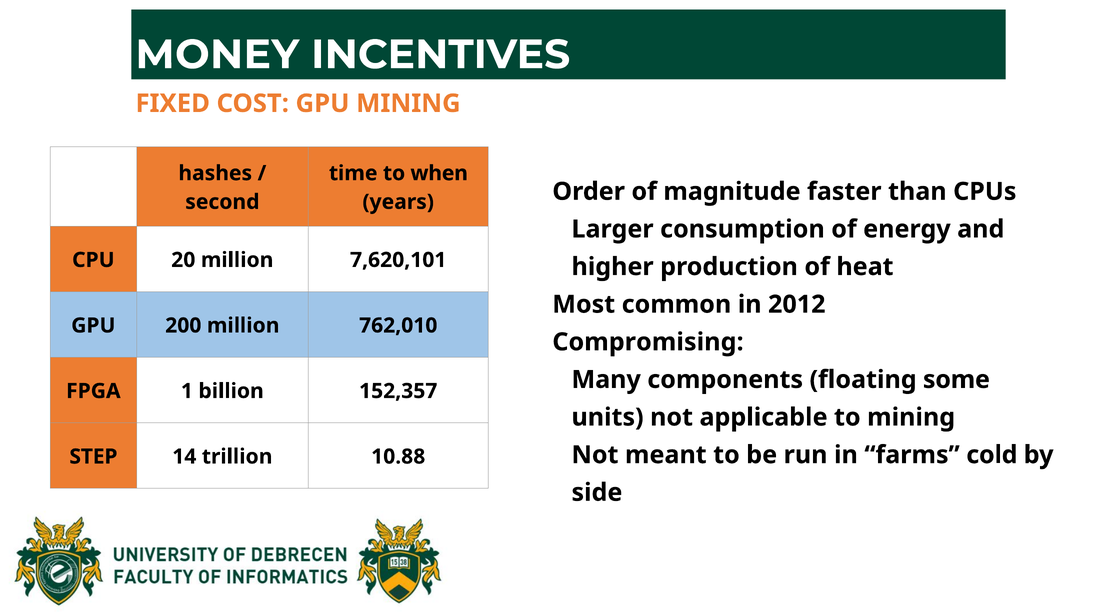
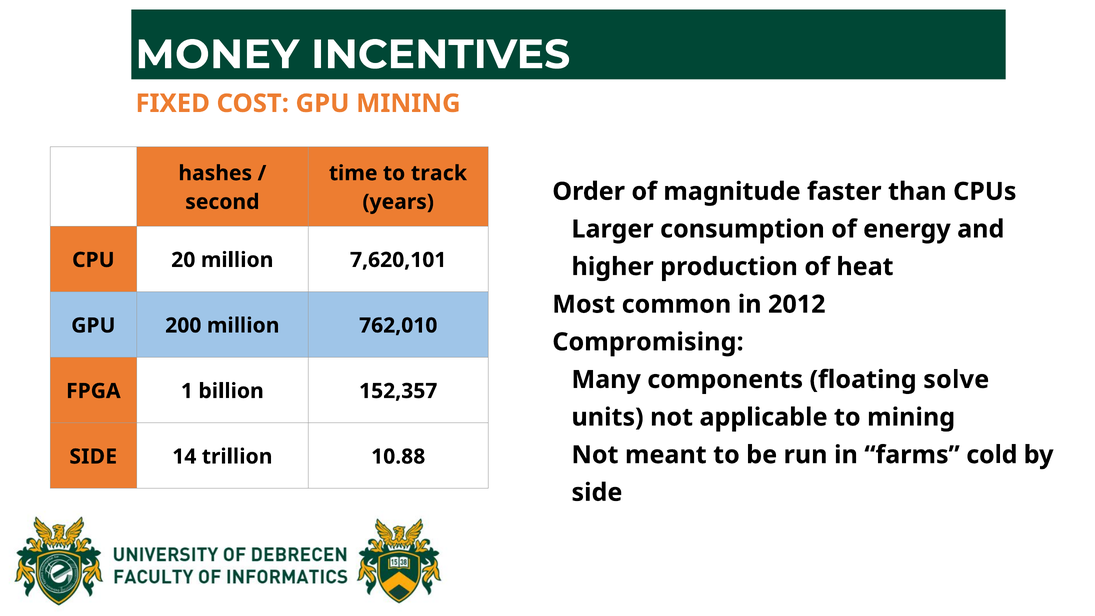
when: when -> track (439, 173)
some: some -> solve (956, 380)
STEP: STEP -> SIDE (93, 457)
